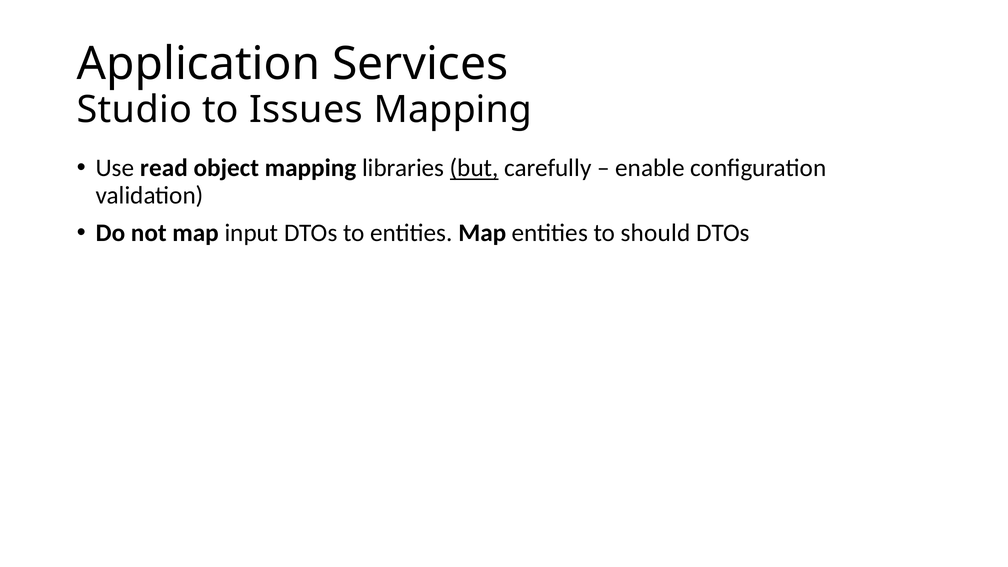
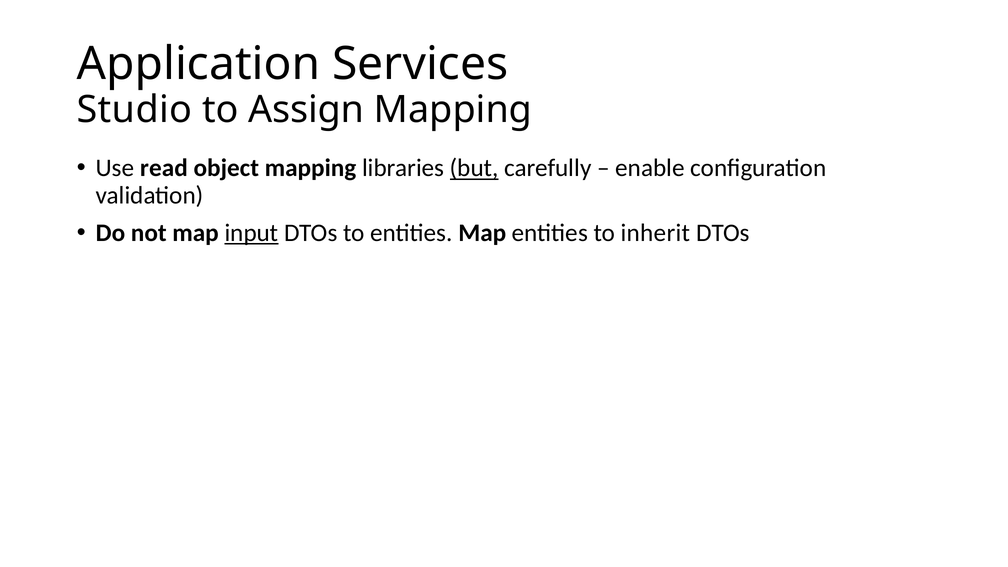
Issues: Issues -> Assign (306, 110)
input underline: none -> present (251, 233)
should: should -> inherit (656, 233)
